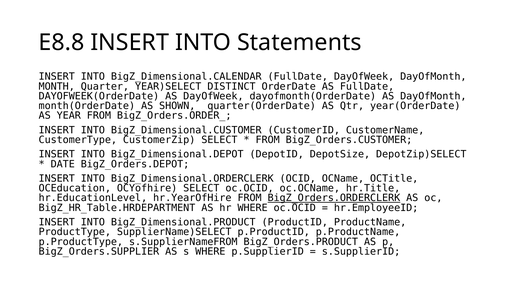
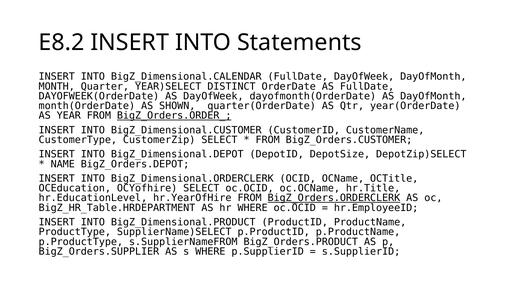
E8.8: E8.8 -> E8.2 (62, 43)
BigZ_Orders.ORDER_ underline: none -> present (174, 116)
DATE: DATE -> NAME (63, 164)
